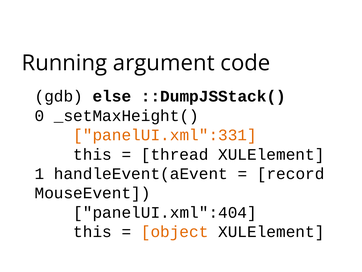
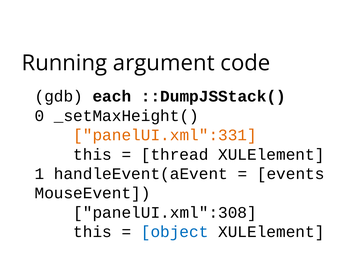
else: else -> each (112, 96)
record: record -> events (291, 173)
panelUI.xml":404: panelUI.xml":404 -> panelUI.xml":308 (165, 212)
object colour: orange -> blue (175, 231)
